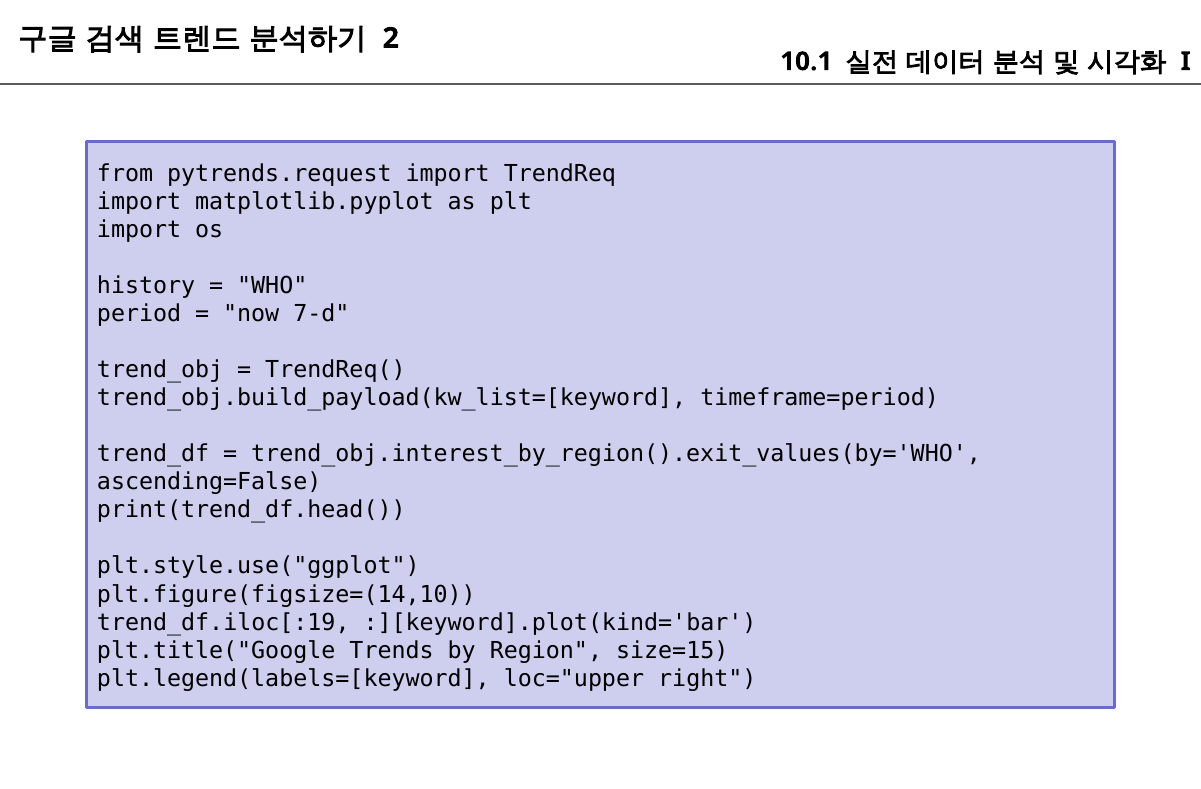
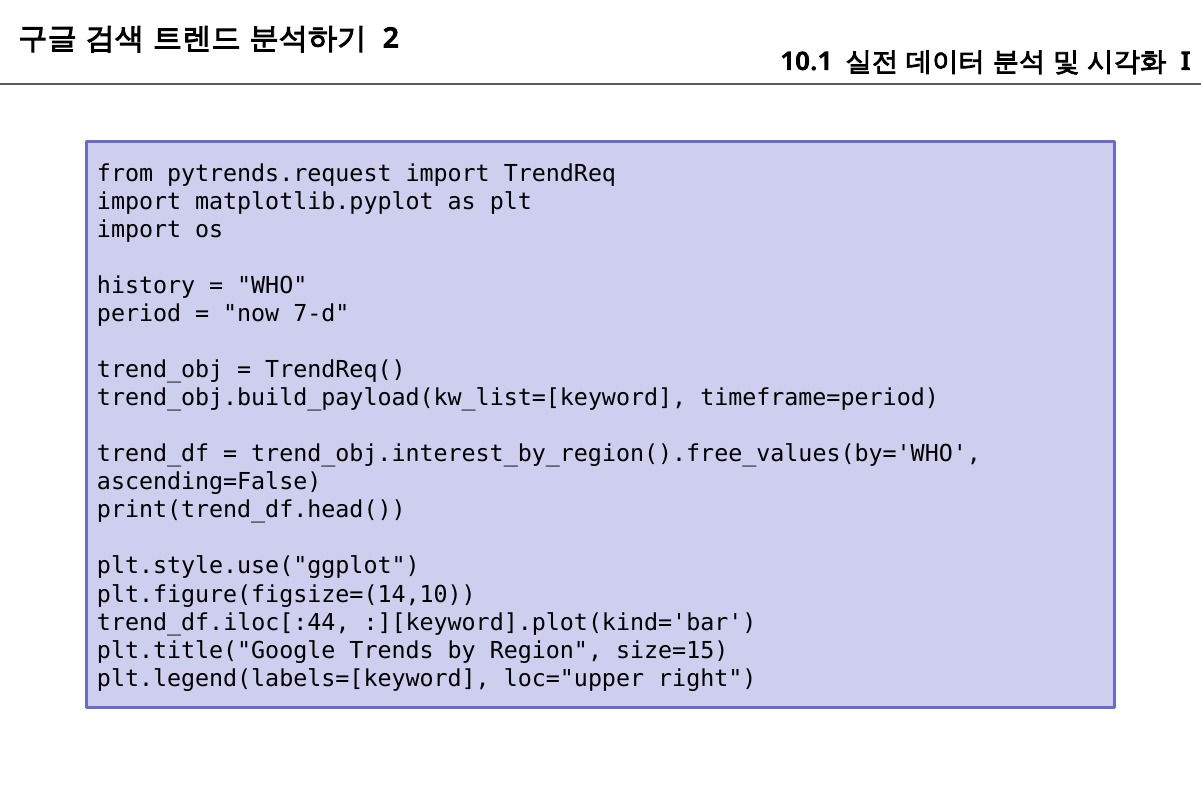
trend_obj.interest_by_region().exit_values(by='WHO: trend_obj.interest_by_region().exit_values(by='WHO -> trend_obj.interest_by_region().free_values(by='WHO (616, 454)
trend_df.iloc[:19: trend_df.iloc[:19 -> trend_df.iloc[:44 (223, 622)
